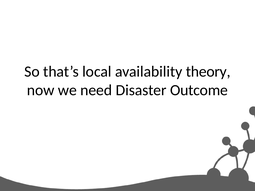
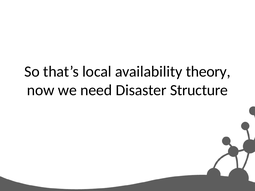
Outcome: Outcome -> Structure (199, 90)
